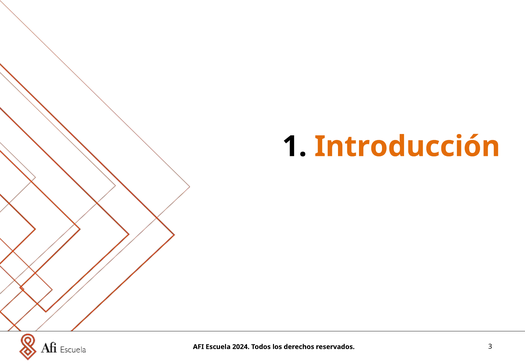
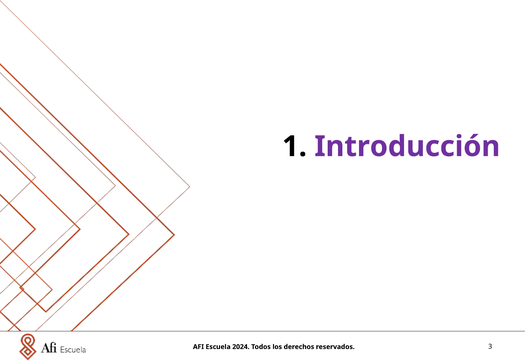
Introducción colour: orange -> purple (407, 146)
